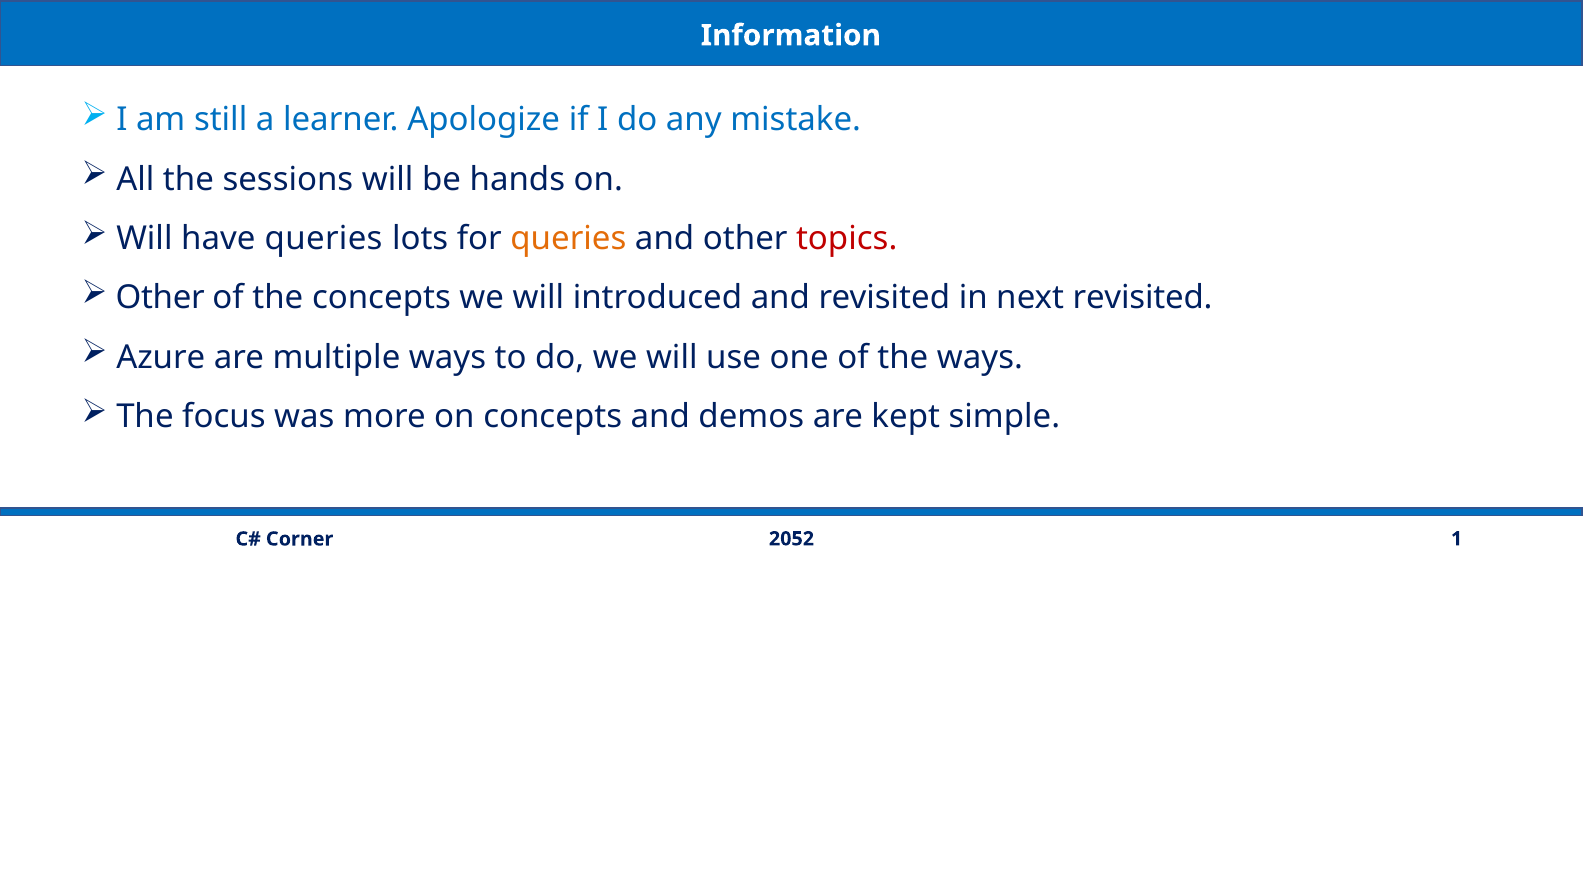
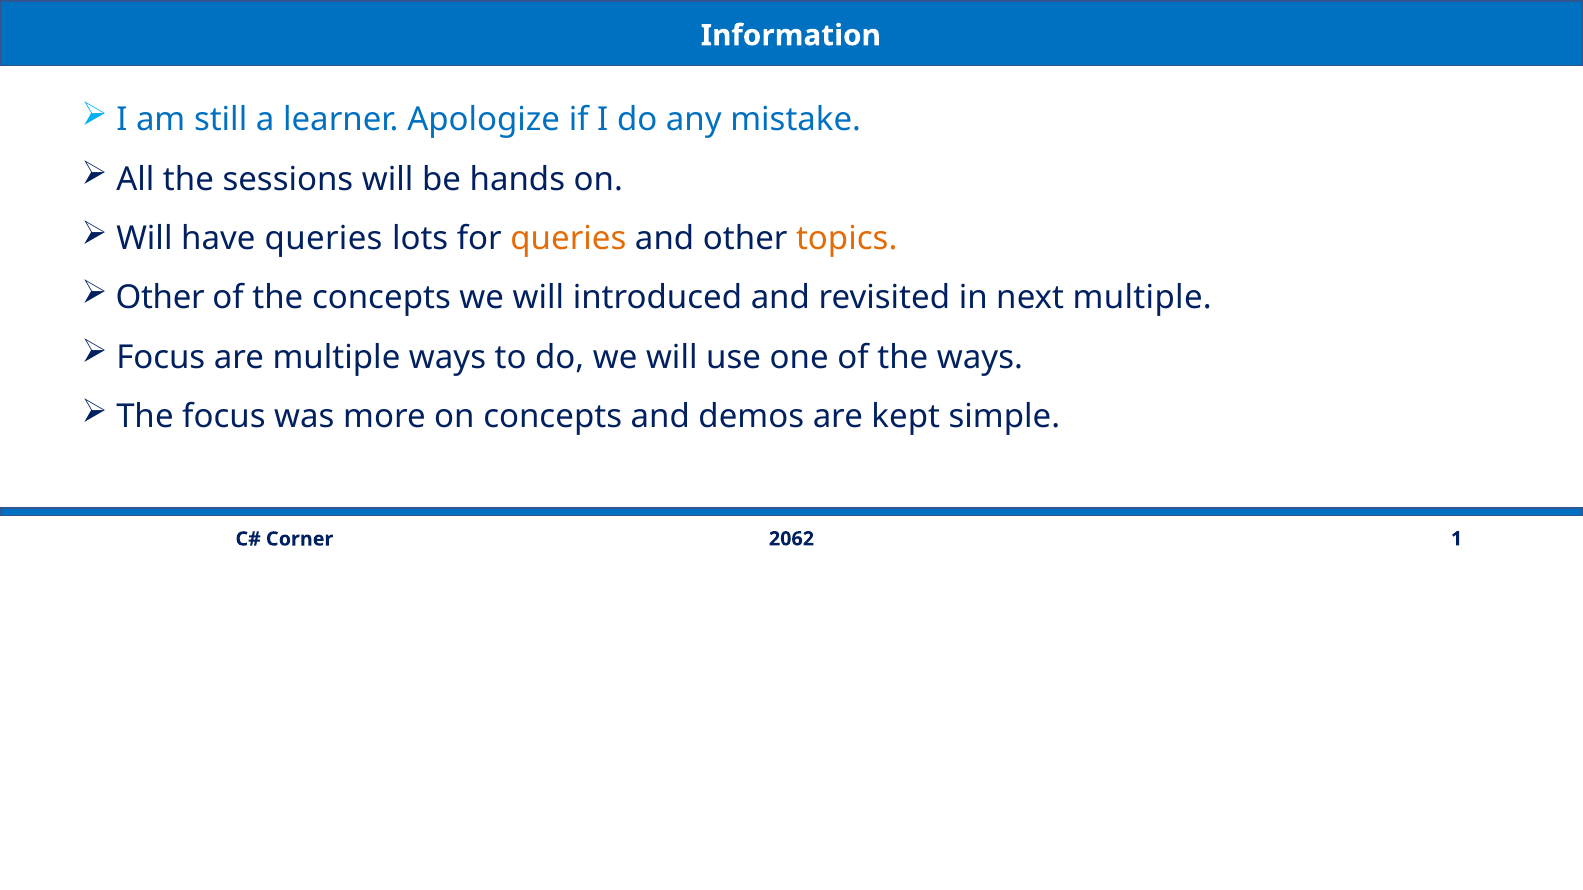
topics colour: red -> orange (847, 239)
next revisited: revisited -> multiple (1142, 298)
Azure: Azure -> Focus (161, 358)
2052: 2052 -> 2062 (791, 539)
